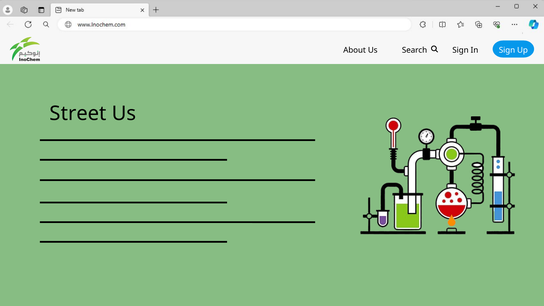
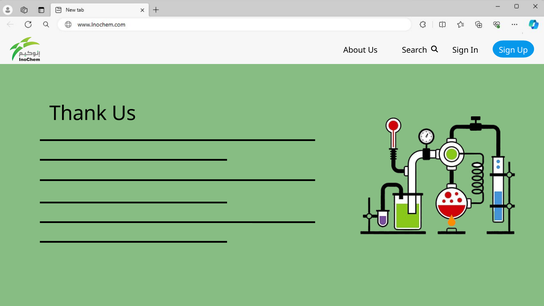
Street: Street -> Thank (78, 114)
